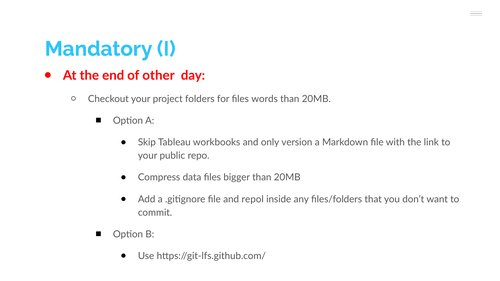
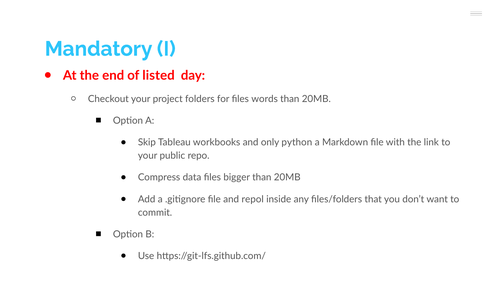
other: other -> listed (159, 75)
version: version -> python (297, 142)
